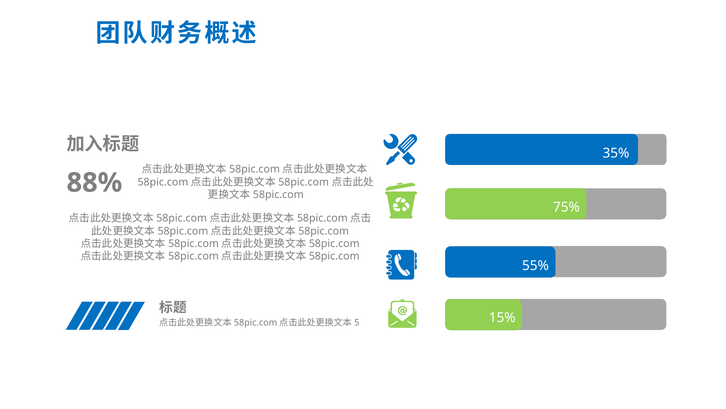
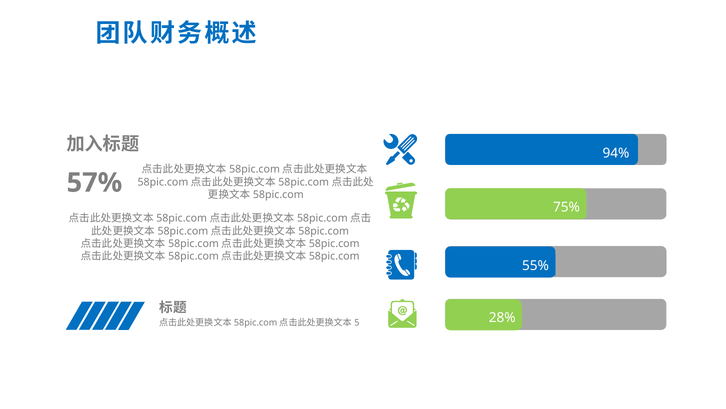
35%: 35% -> 94% (616, 153)
88%: 88% -> 57% (94, 182)
15%: 15% -> 28% (502, 317)
